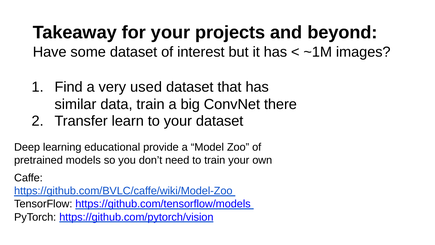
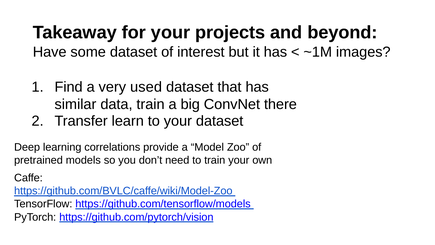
educational: educational -> correlations (112, 147)
